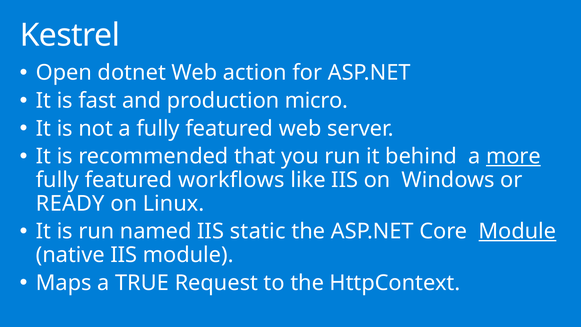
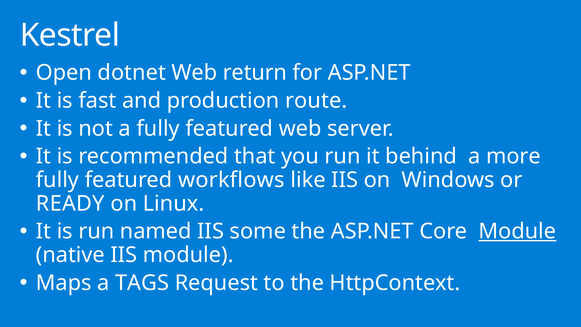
action: action -> return (255, 73)
micro: micro -> route (316, 101)
more underline: present -> none (513, 156)
static: static -> some (258, 231)
TRUE: TRUE -> TAGS (142, 283)
